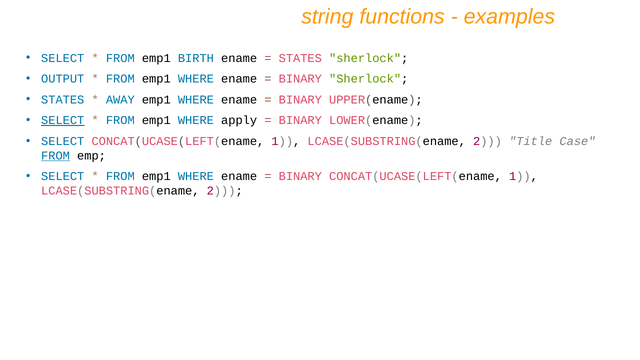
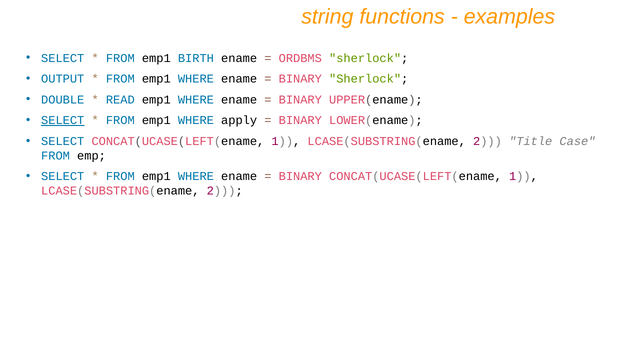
STATES: STATES -> ORDBMS (300, 58)
STATES: STATES -> DOUBLE (63, 100)
AWAY: AWAY -> READ (120, 100)
FROM underline: present -> none (56, 156)
